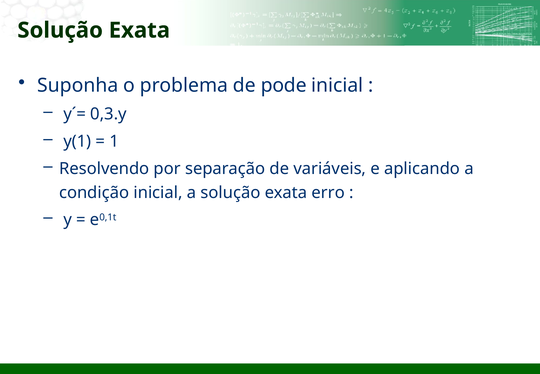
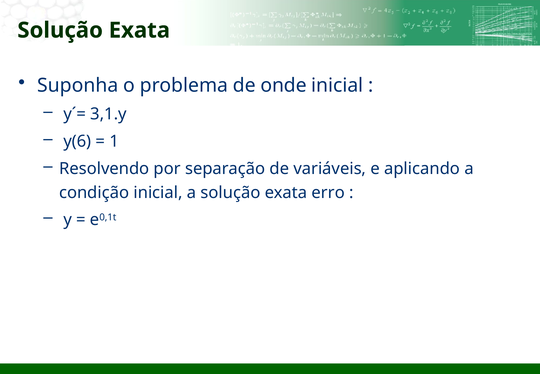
pode: pode -> onde (284, 85)
0,3.y: 0,3.y -> 3,1.y (108, 114)
y(1: y(1 -> y(6 (77, 141)
